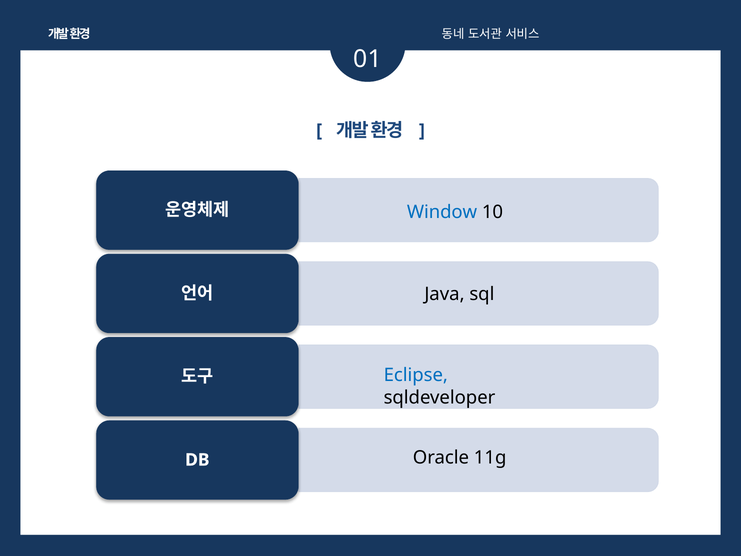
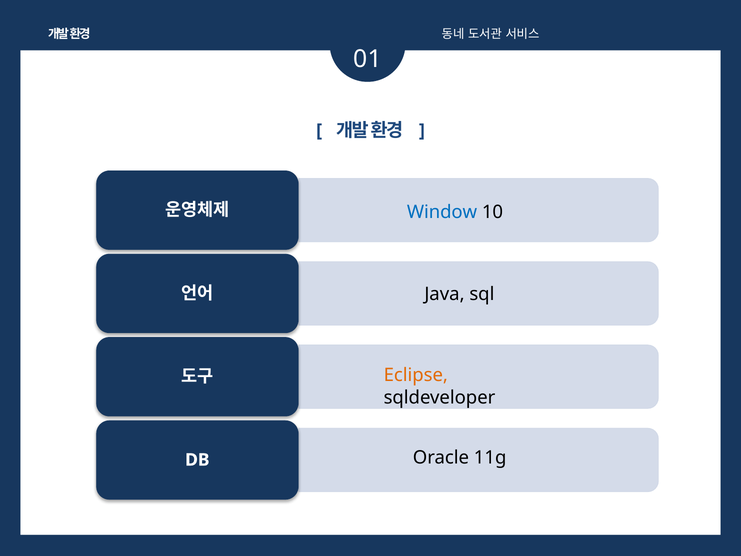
Eclipse colour: blue -> orange (416, 375)
